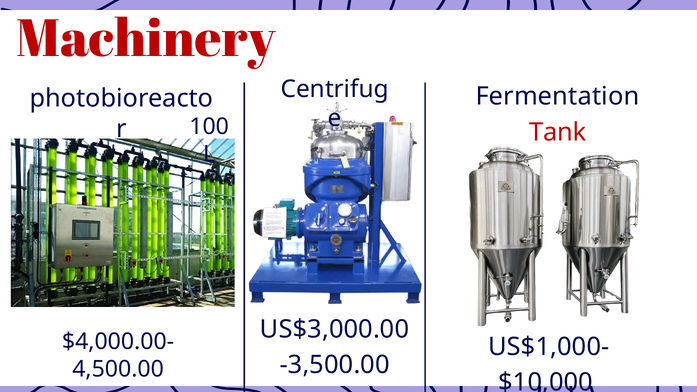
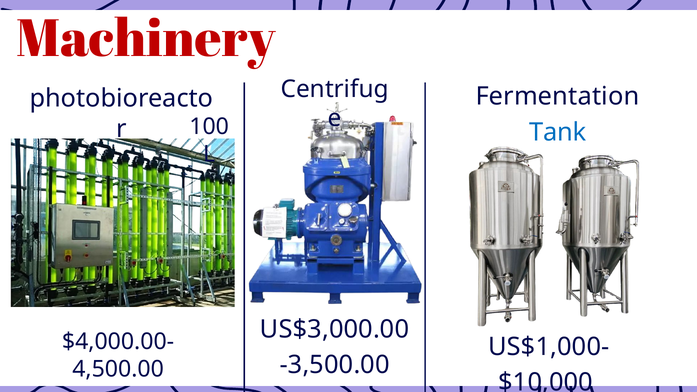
Tank colour: red -> blue (558, 132)
